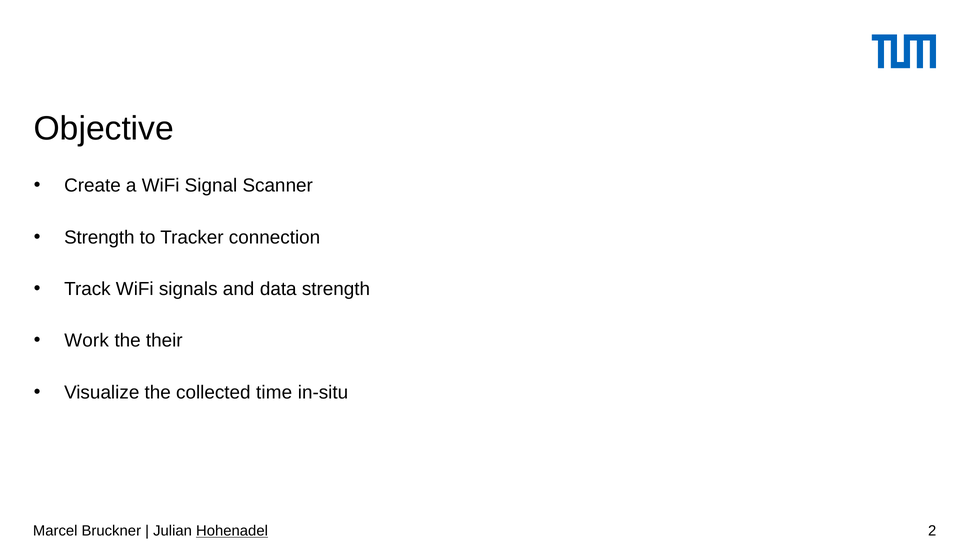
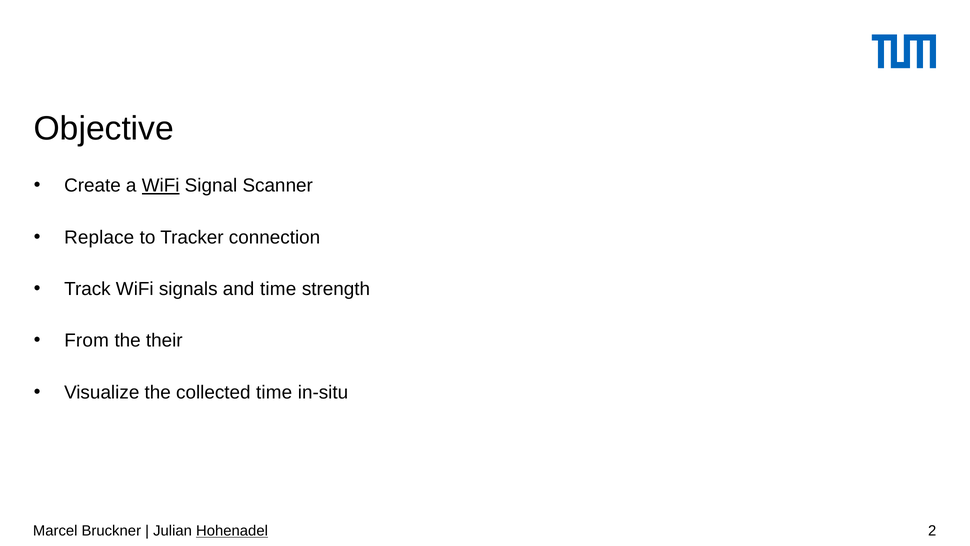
WiFi underline: none -> present (161, 186)
Strength: Strength -> Replace (99, 237)
and data: data -> time (278, 289)
Work: Work -> From (87, 340)
